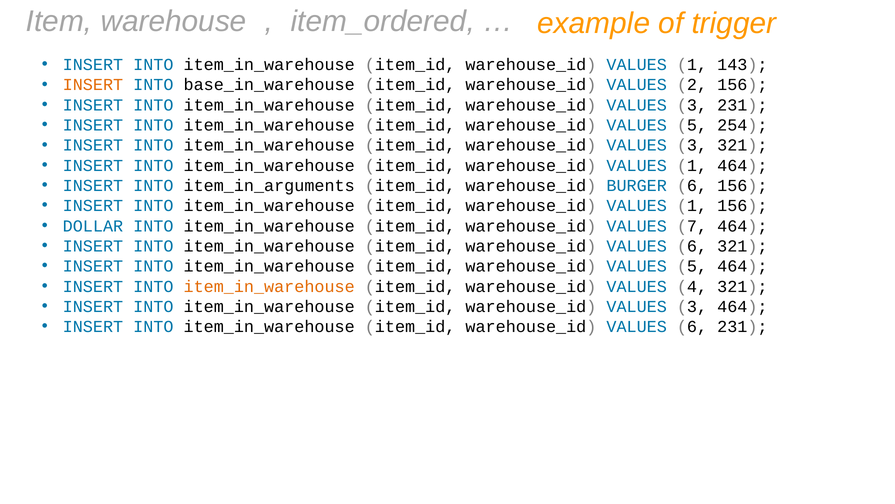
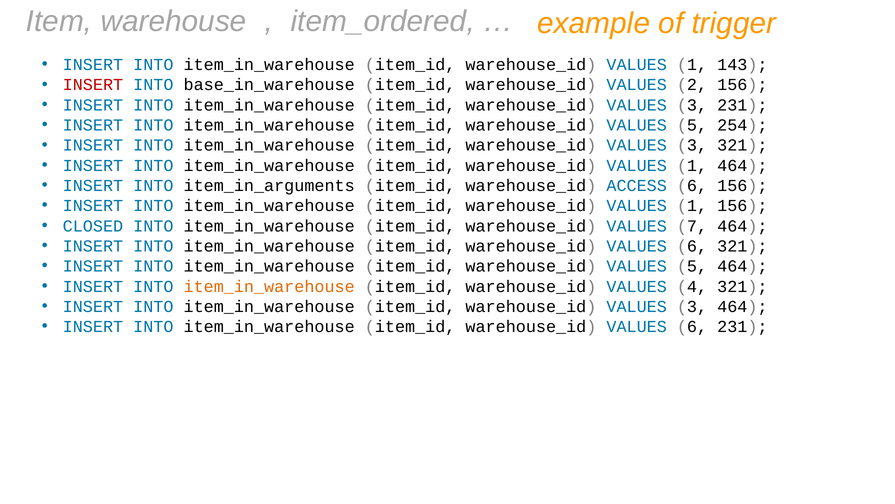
INSERT colour: orange -> red (93, 85)
BURGER: BURGER -> ACCESS (637, 185)
DOLLAR: DOLLAR -> CLOSED (93, 226)
